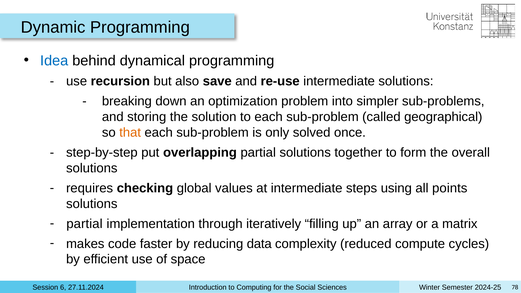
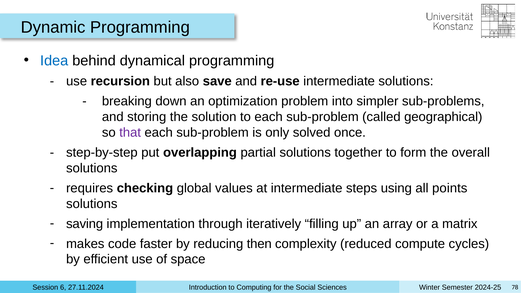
that colour: orange -> purple (130, 133)
partial: partial -> saving (85, 224)
data: data -> then (259, 244)
